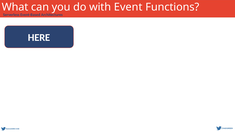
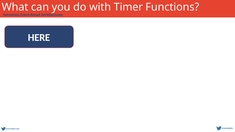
Event: Event -> Timer (128, 7)
